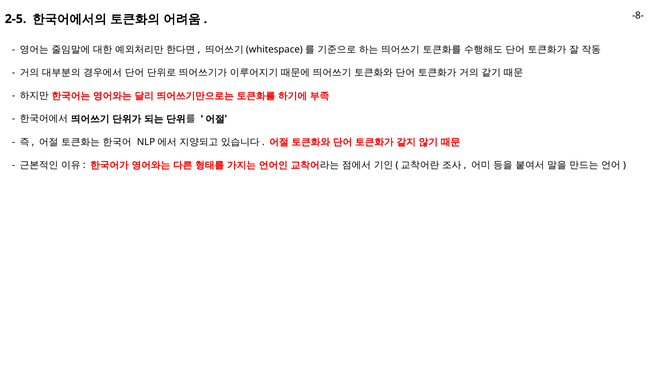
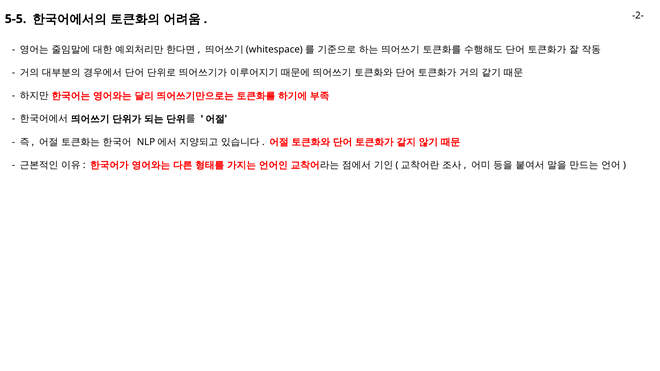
-8-: -8- -> -2- (638, 15)
2-5: 2-5 -> 5-5 (16, 19)
